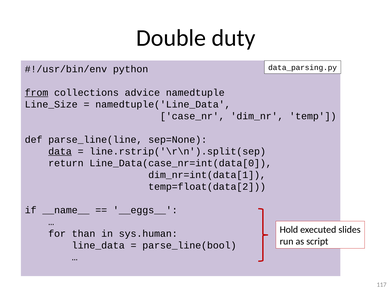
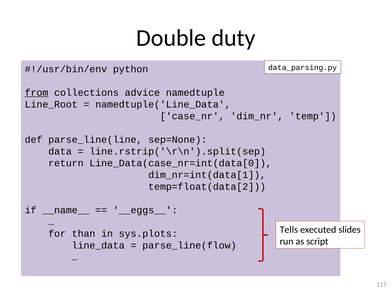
Line_Size: Line_Size -> Line_Root (51, 104)
data underline: present -> none (60, 151)
Hold: Hold -> Tells (289, 230)
sys.human: sys.human -> sys.plots (148, 234)
parse_line(bool: parse_line(bool -> parse_line(flow (189, 245)
